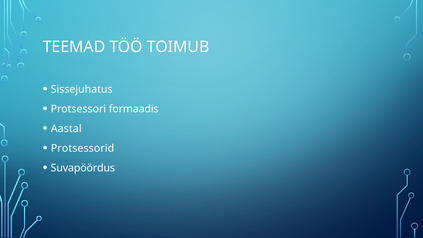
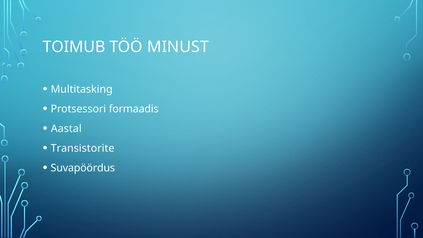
TEEMAD: TEEMAD -> TOIMUB (74, 47)
TOIMUB: TOIMUB -> MINUST (178, 47)
Sissejuhatus: Sissejuhatus -> Multitasking (82, 89)
Protsessorid: Protsessorid -> Transistorite (83, 148)
